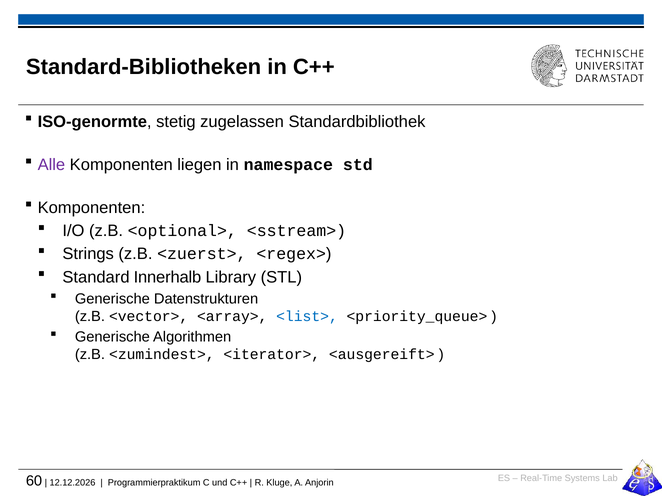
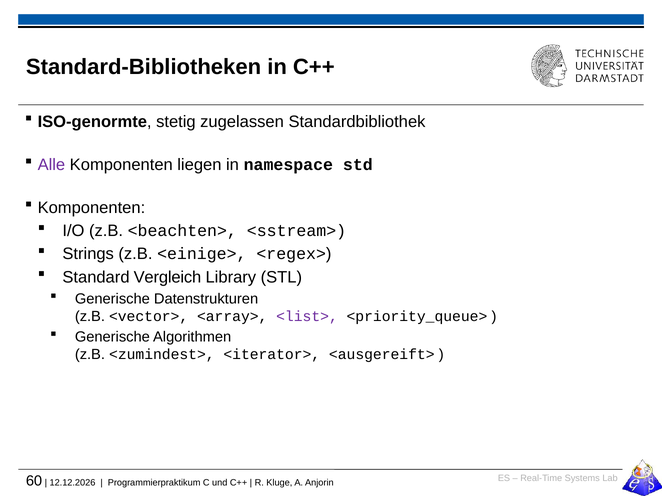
<optional>: <optional> -> <beachten> (182, 231)
<zuerst>: <zuerst> -> <einige> (202, 254)
Innerhalb: Innerhalb -> Vergleich (167, 277)
<list> colour: blue -> purple (307, 317)
